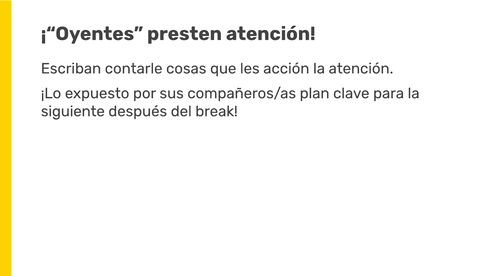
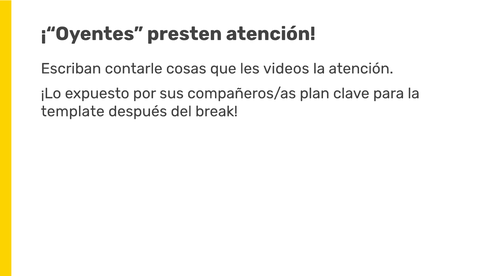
acción: acción -> videos (286, 68)
siguiente: siguiente -> template (73, 111)
